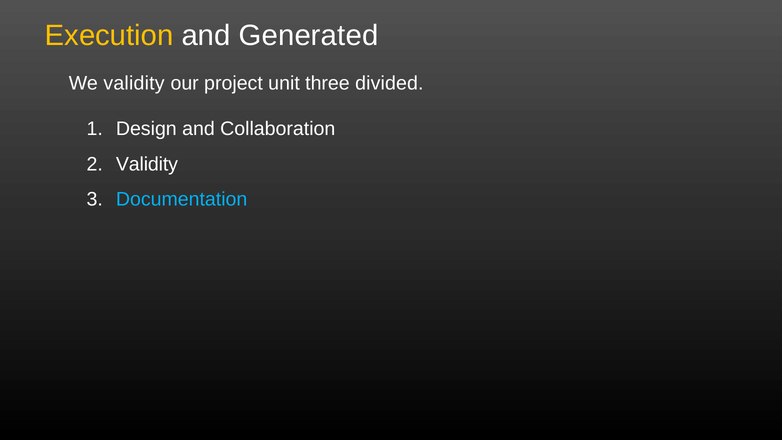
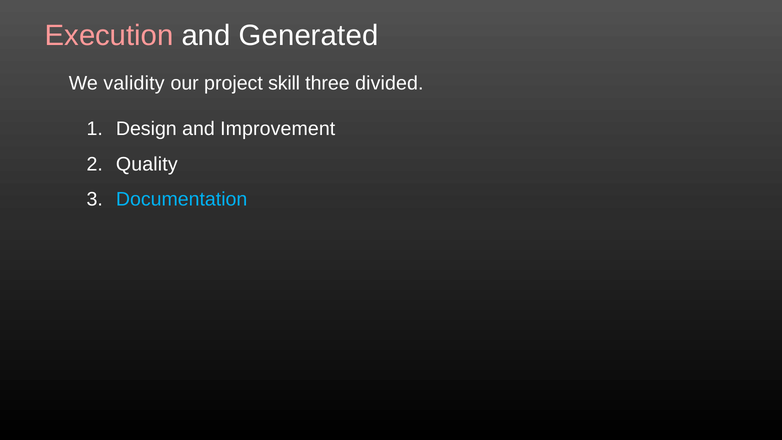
Execution colour: yellow -> pink (109, 36)
unit: unit -> skill (284, 83)
Collaboration: Collaboration -> Improvement (278, 129)
Validity: Validity -> Quality (147, 164)
